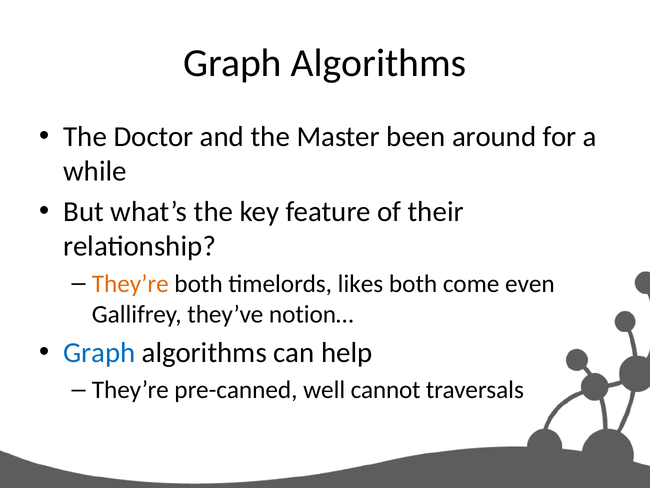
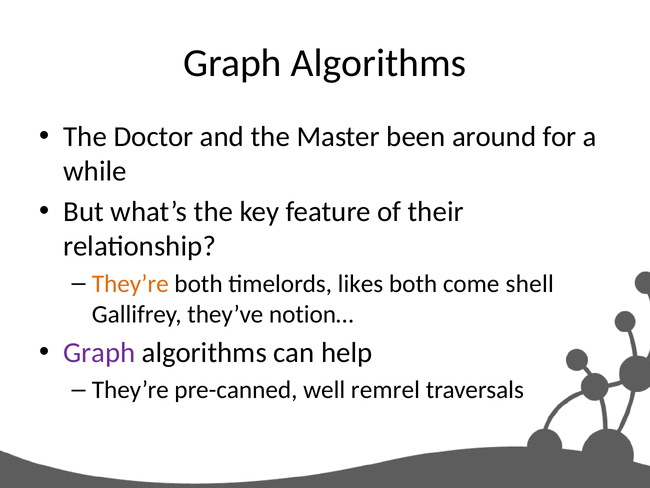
even: even -> shell (530, 283)
Graph colour: blue -> purple (99, 352)
cannot: cannot -> remrel (385, 390)
